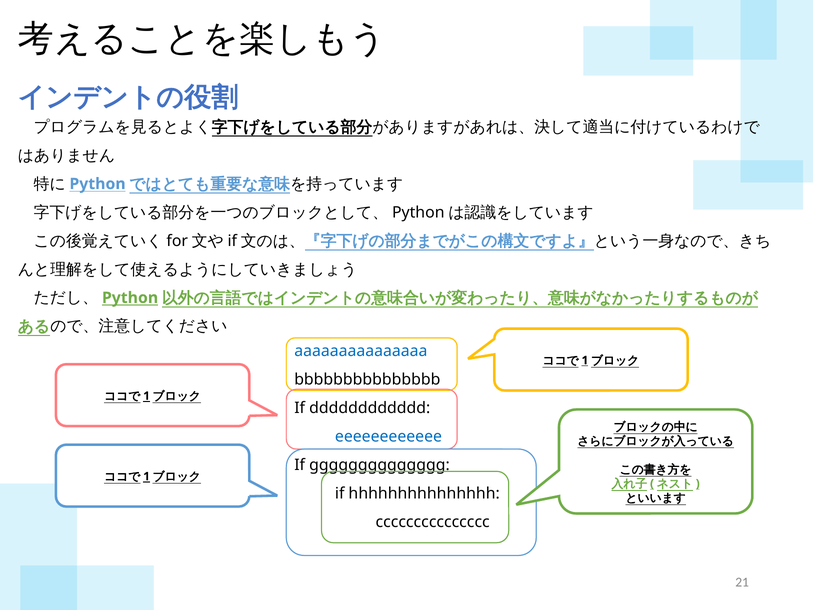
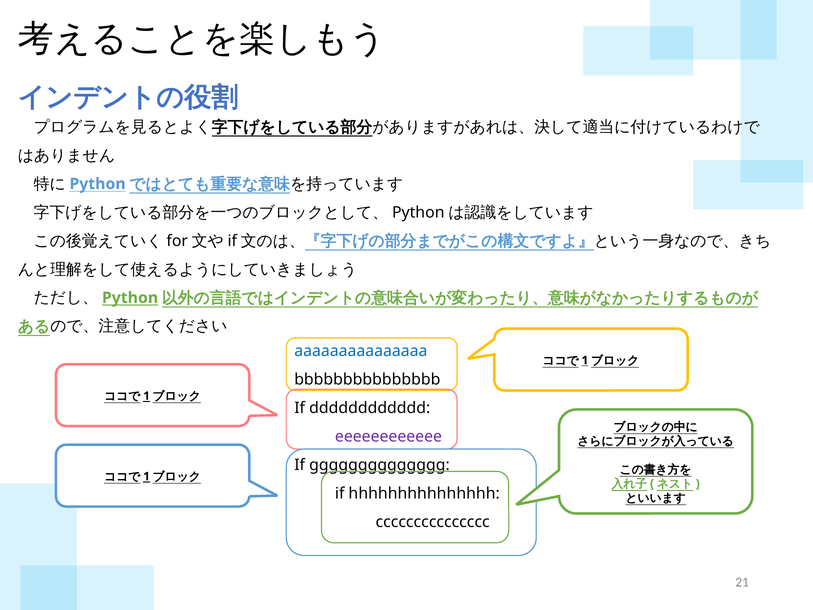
eeeeeeeeeeee colour: blue -> purple (388, 436)
